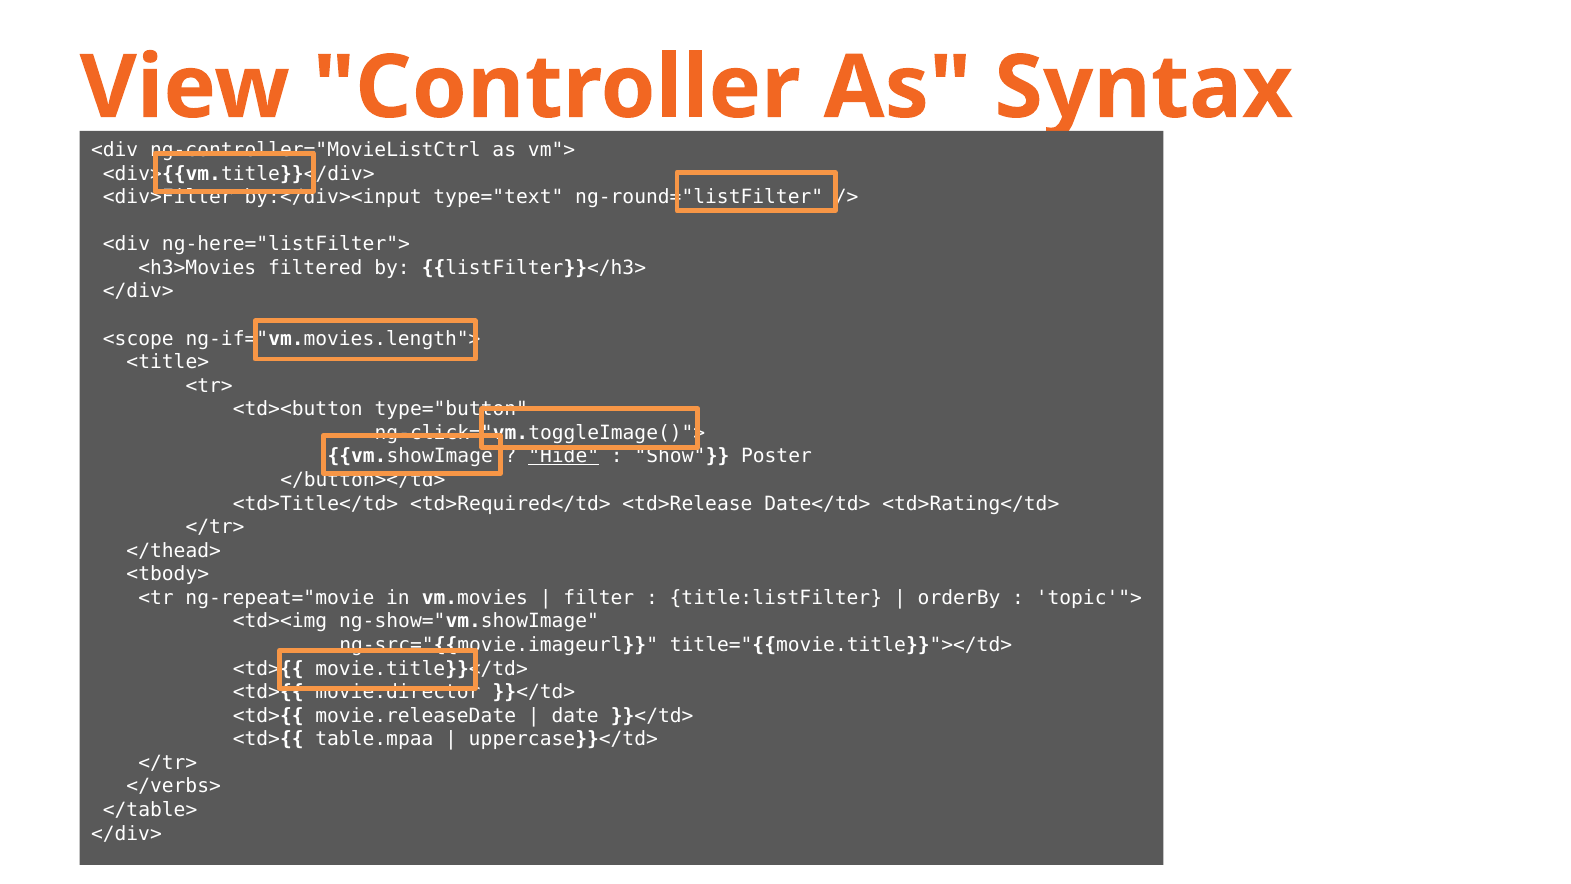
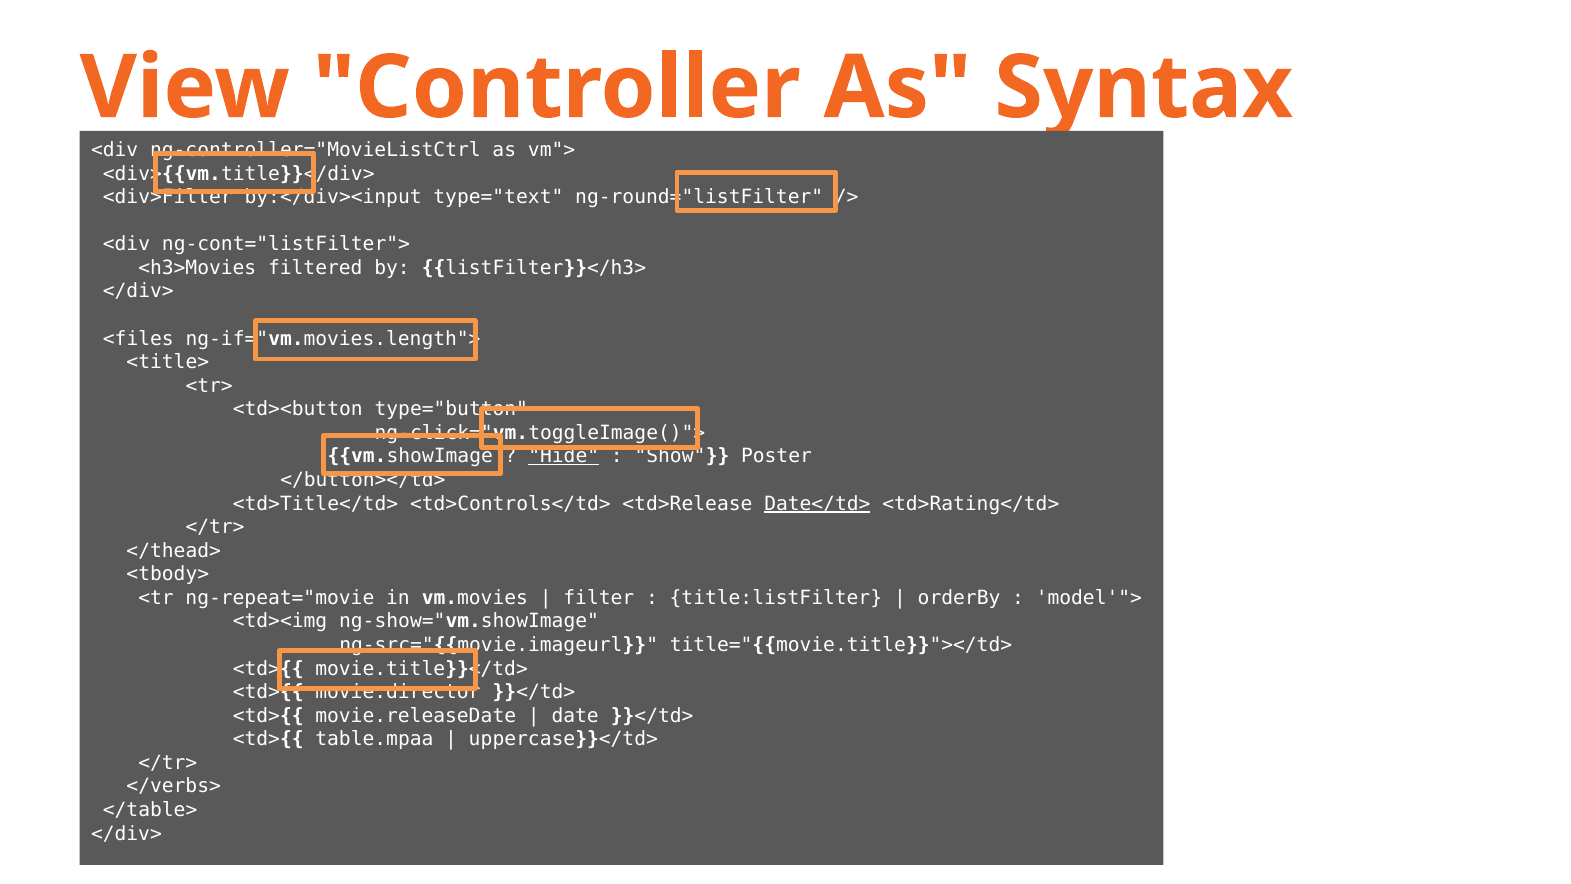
ng-here="listFilter">: ng-here="listFilter"> -> ng-cont="listFilter"> (286, 244)
<scope: <scope -> <files (138, 338)
<td>Required</td>: <td>Required</td> -> <td>Controls</td> (510, 503)
Date</td> underline: none -> present (817, 503)
topic'">: topic'"> -> model'"> (1089, 598)
